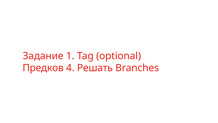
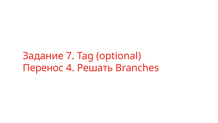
1: 1 -> 7 (70, 56)
Предков: Предков -> Перенос (43, 68)
